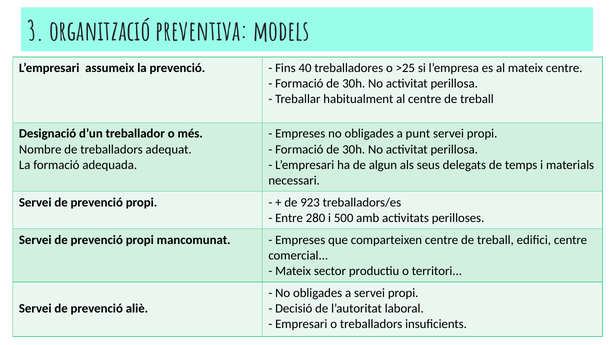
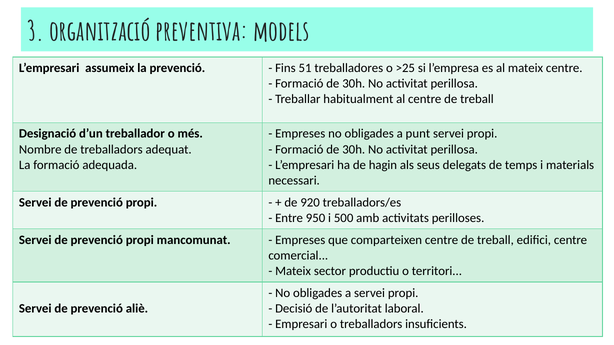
40: 40 -> 51 (305, 68)
algun: algun -> hagin (383, 165)
923: 923 -> 920 (310, 203)
280: 280 -> 950 (316, 218)
